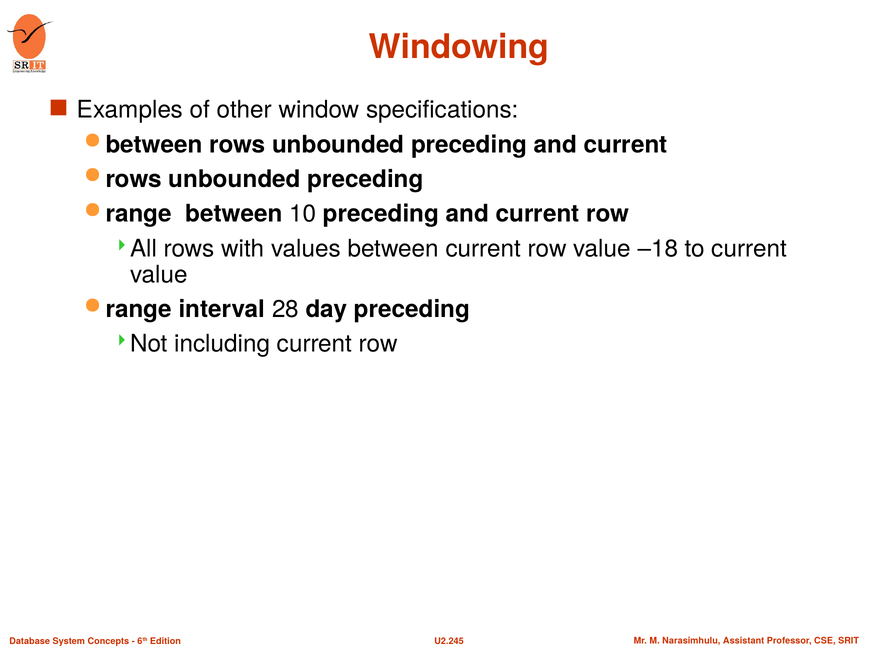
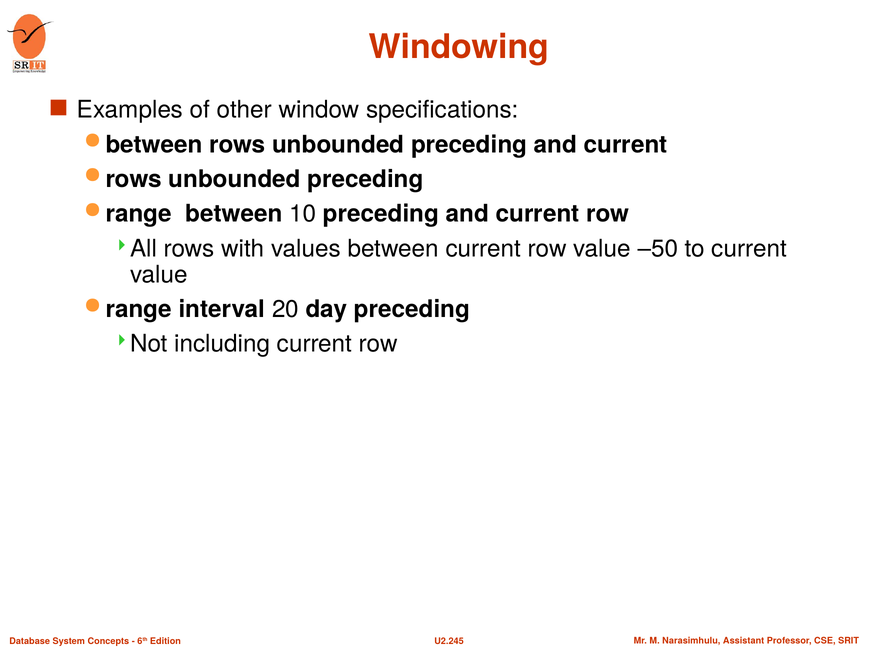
–18: –18 -> –50 (658, 249)
28: 28 -> 20 (286, 310)
